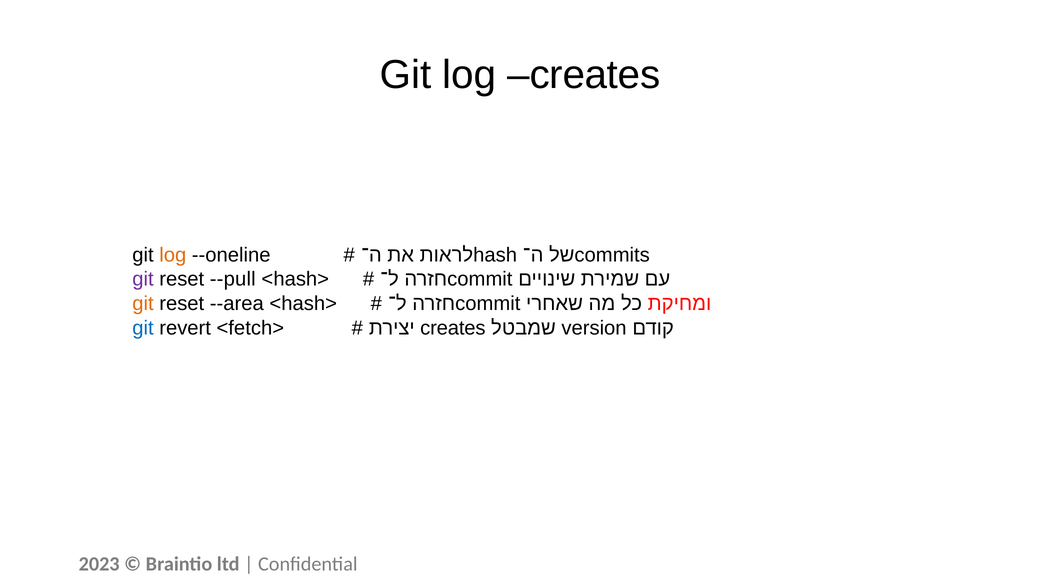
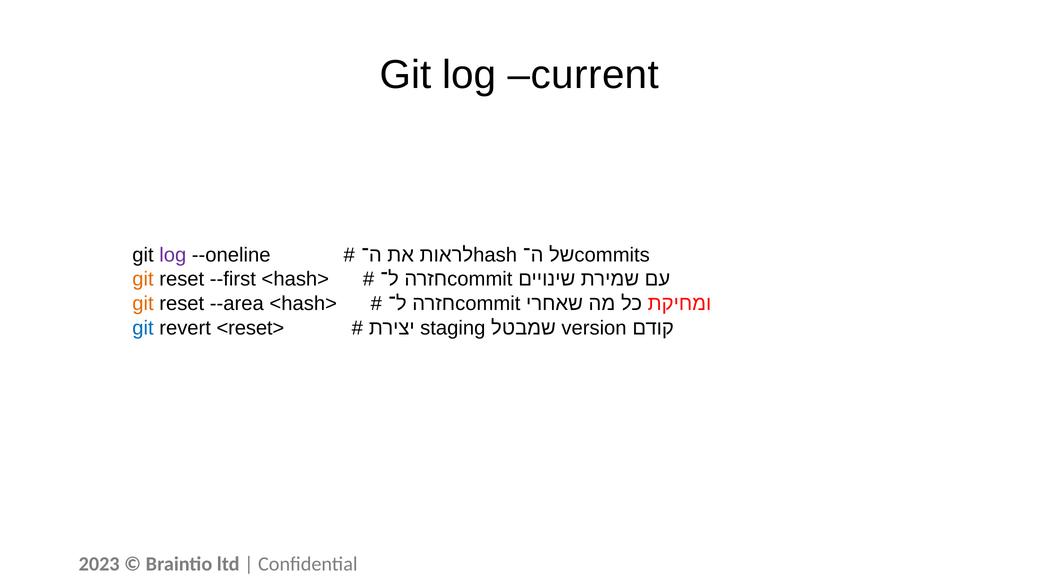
log creates: creates -> current (583, 75)
log colour: orange -> purple (173, 255)
git colour: purple -> orange (143, 279)
--pull: --pull -> --first (233, 279)
<fetch>: <fetch> -> <reset> (250, 328)
creates: creates -> staging (453, 328)
